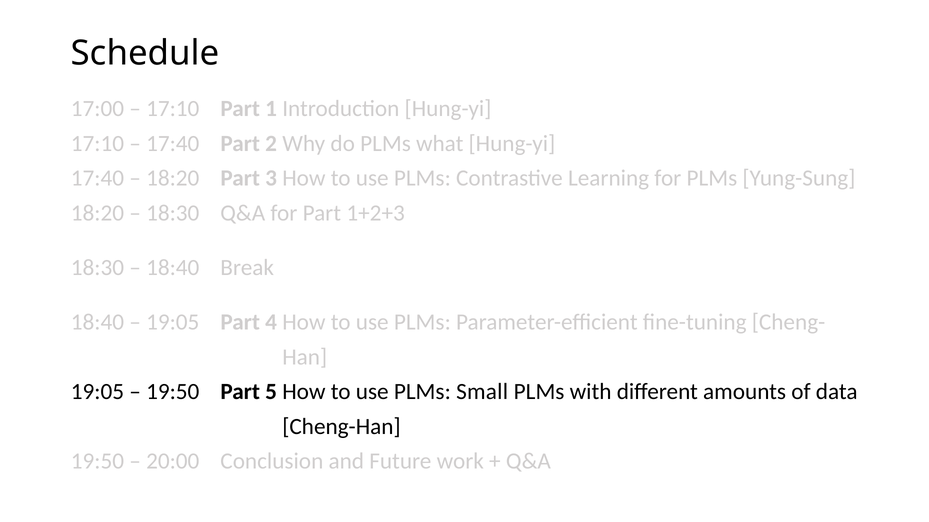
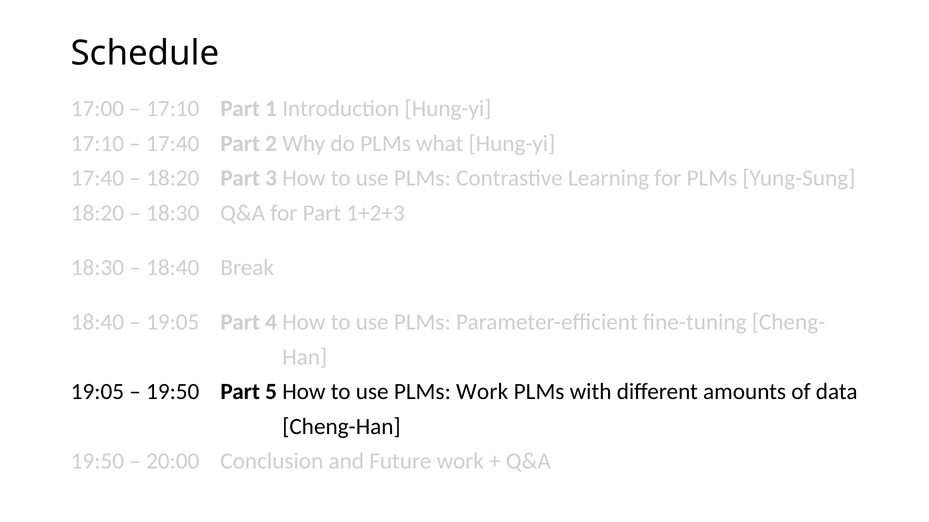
PLMs Small: Small -> Work (482, 392)
